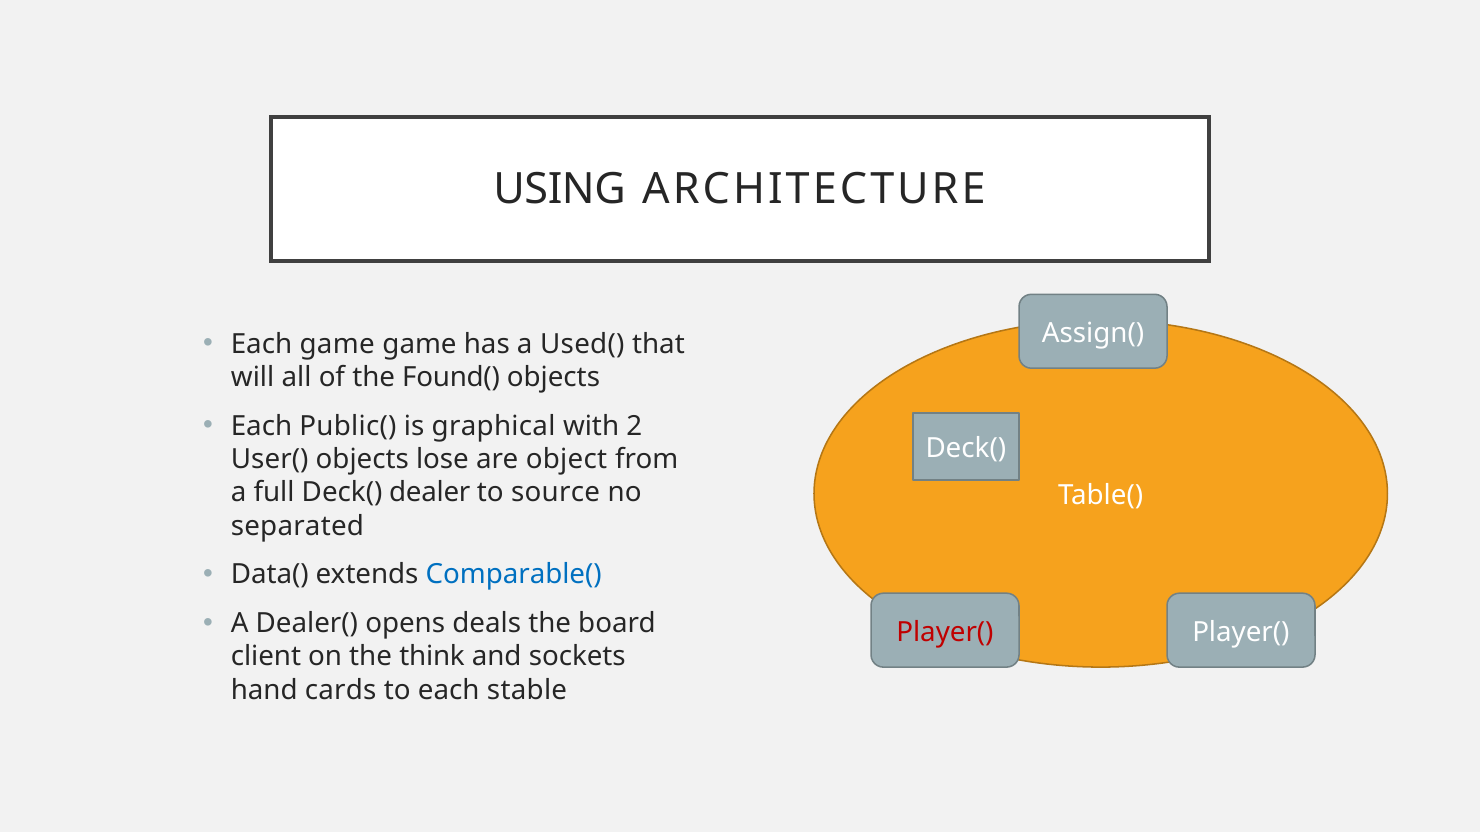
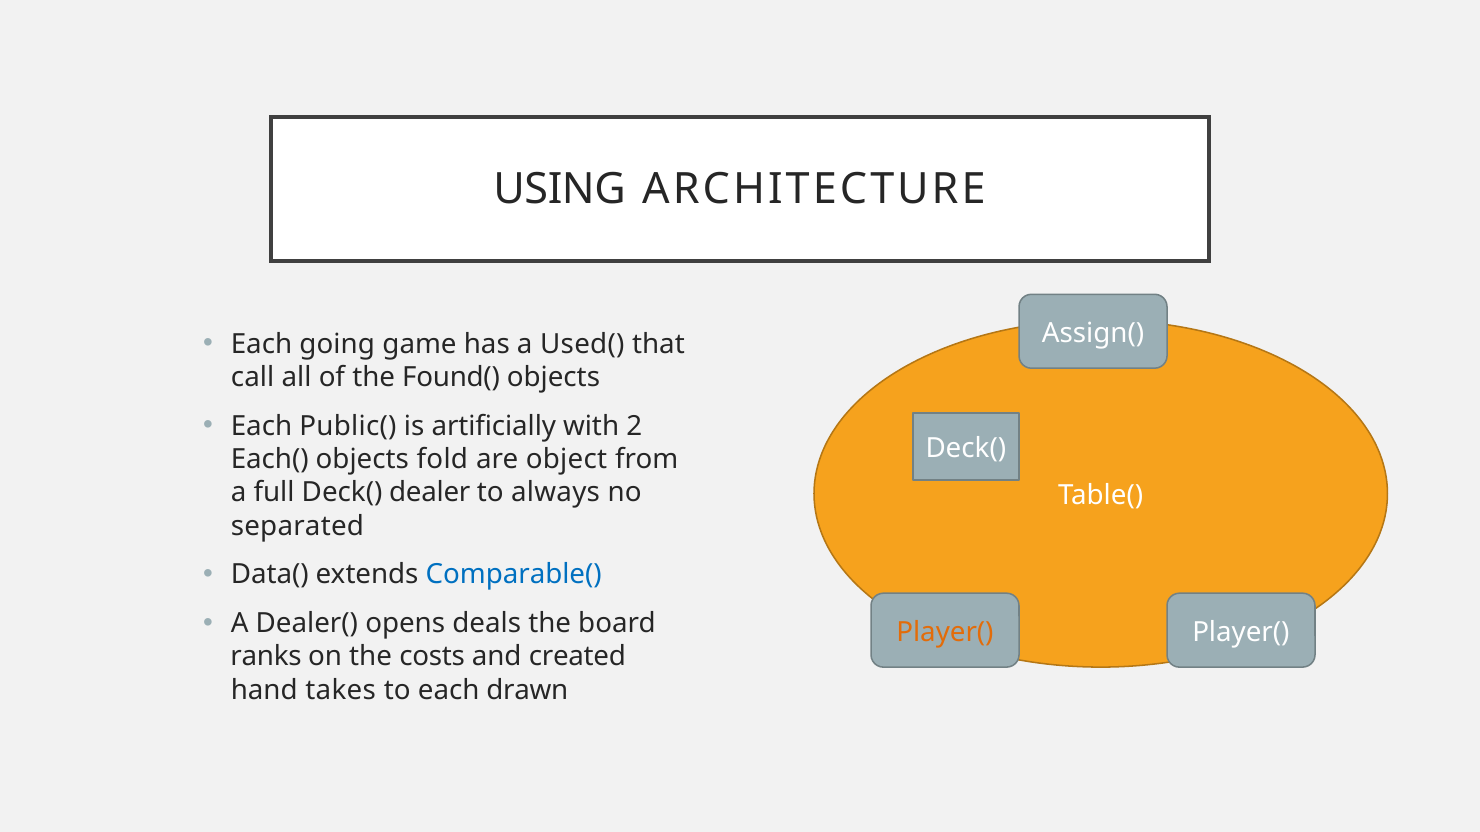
Each game: game -> going (337, 344)
will: will -> call (253, 378)
graphical: graphical -> artificially (494, 426)
User(: User( -> Each( (270, 460)
lose: lose -> fold (442, 460)
source: source -> always (556, 493)
Player( colour: red -> orange (945, 632)
client: client -> ranks (266, 657)
think: think -> costs (432, 657)
sockets: sockets -> created (577, 657)
cards: cards -> takes (341, 690)
stable: stable -> drawn (527, 690)
